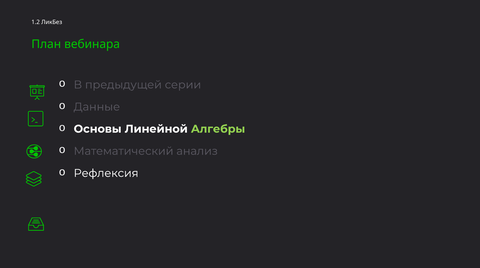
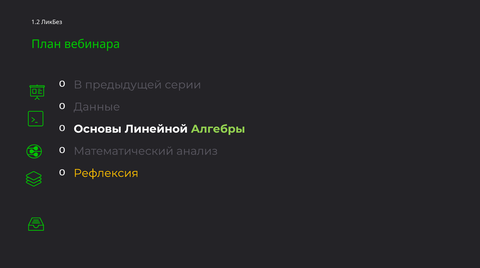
Рефлексия colour: white -> yellow (106, 173)
